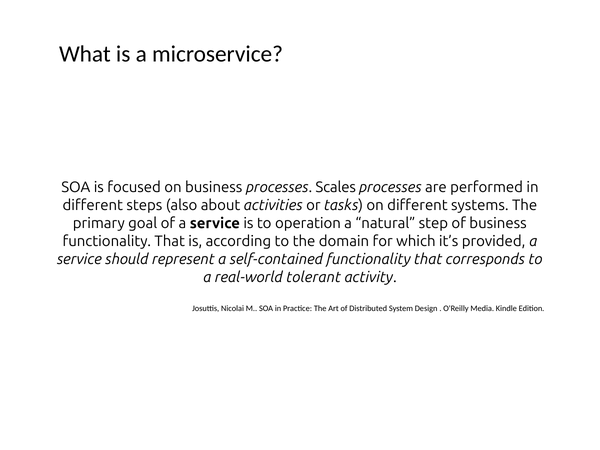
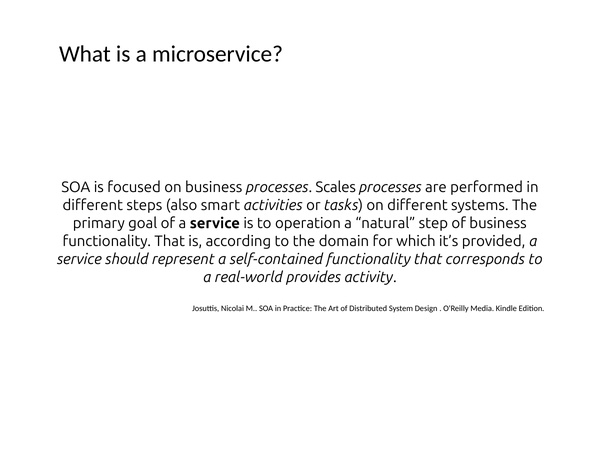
about: about -> smart (220, 205)
tolerant: tolerant -> provides (314, 277)
